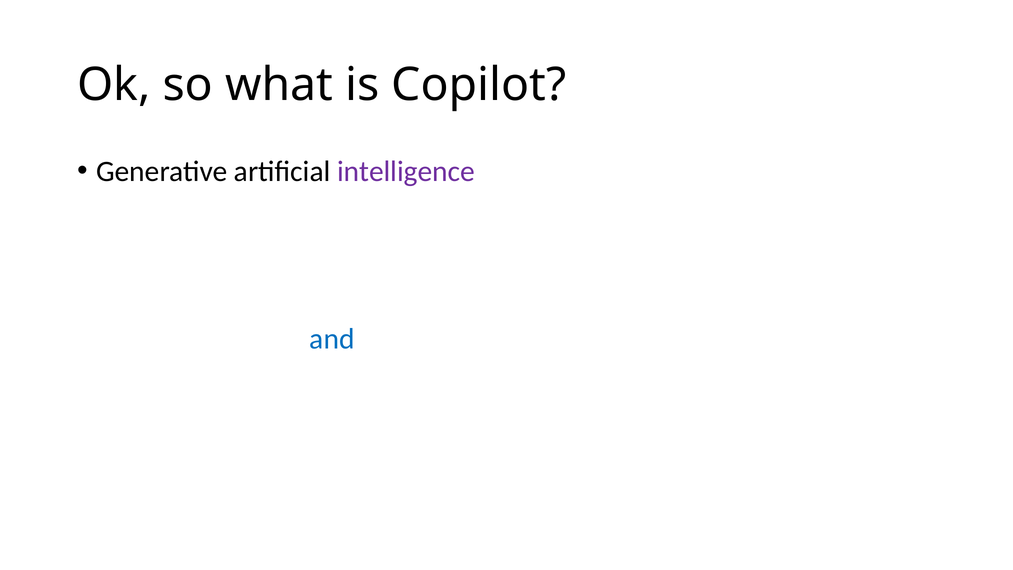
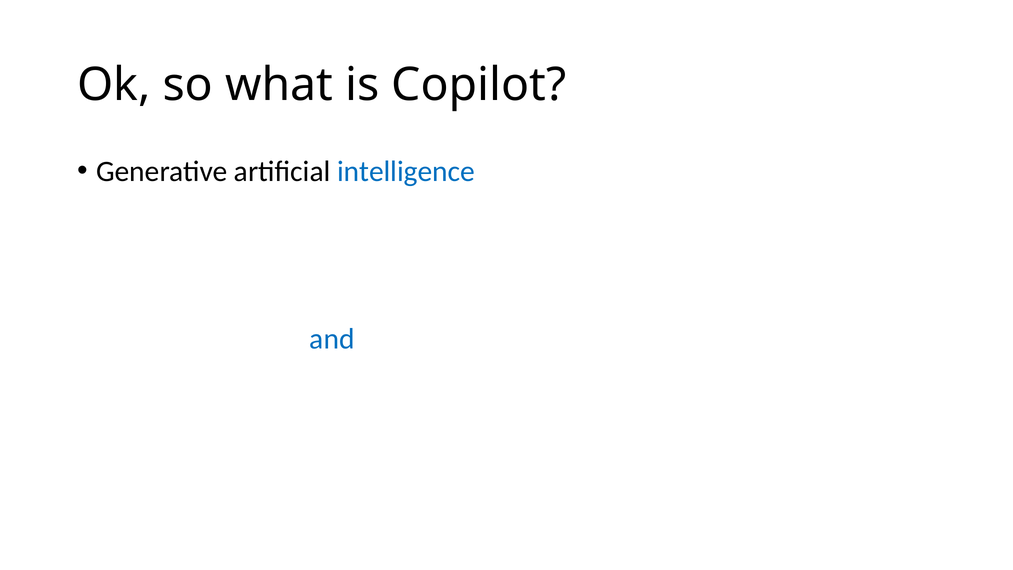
intelligence colour: purple -> blue (406, 171)
